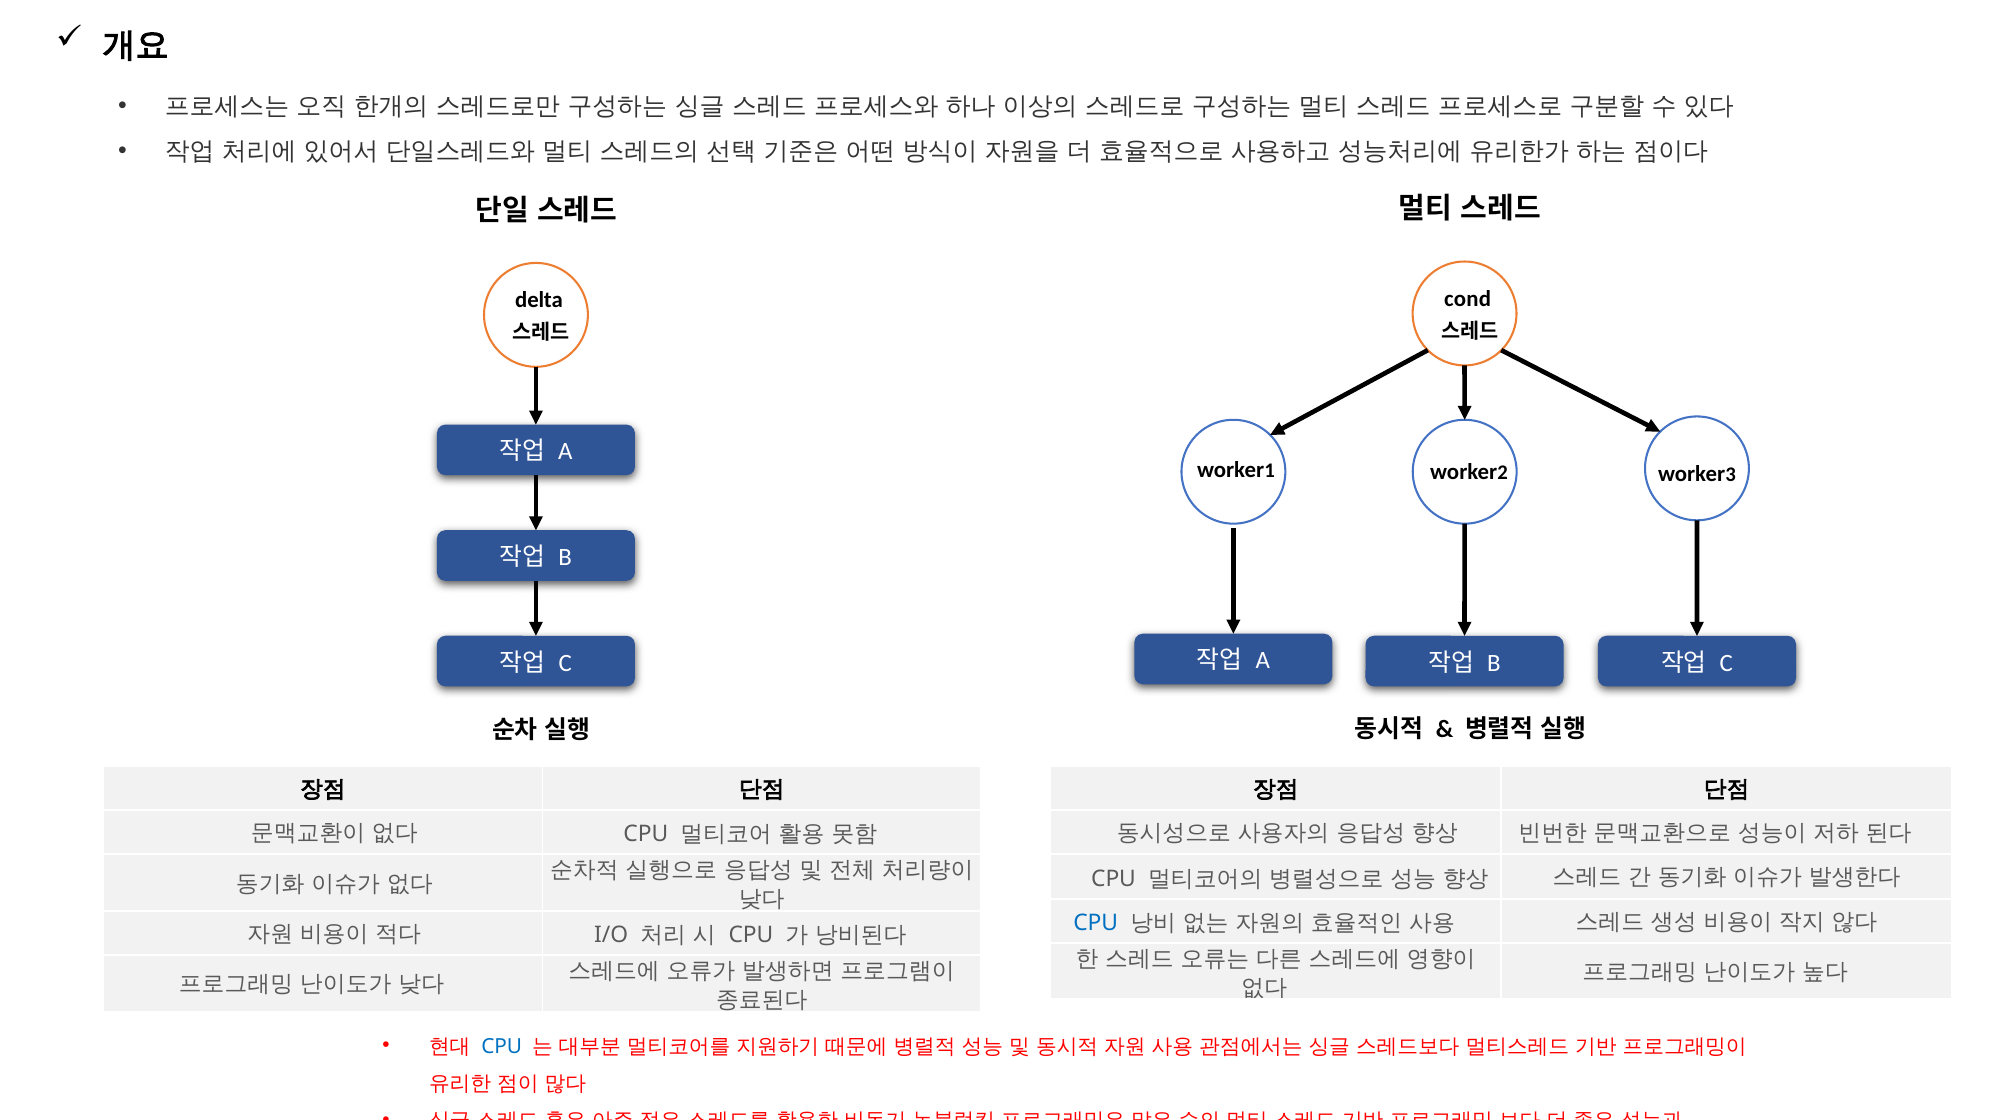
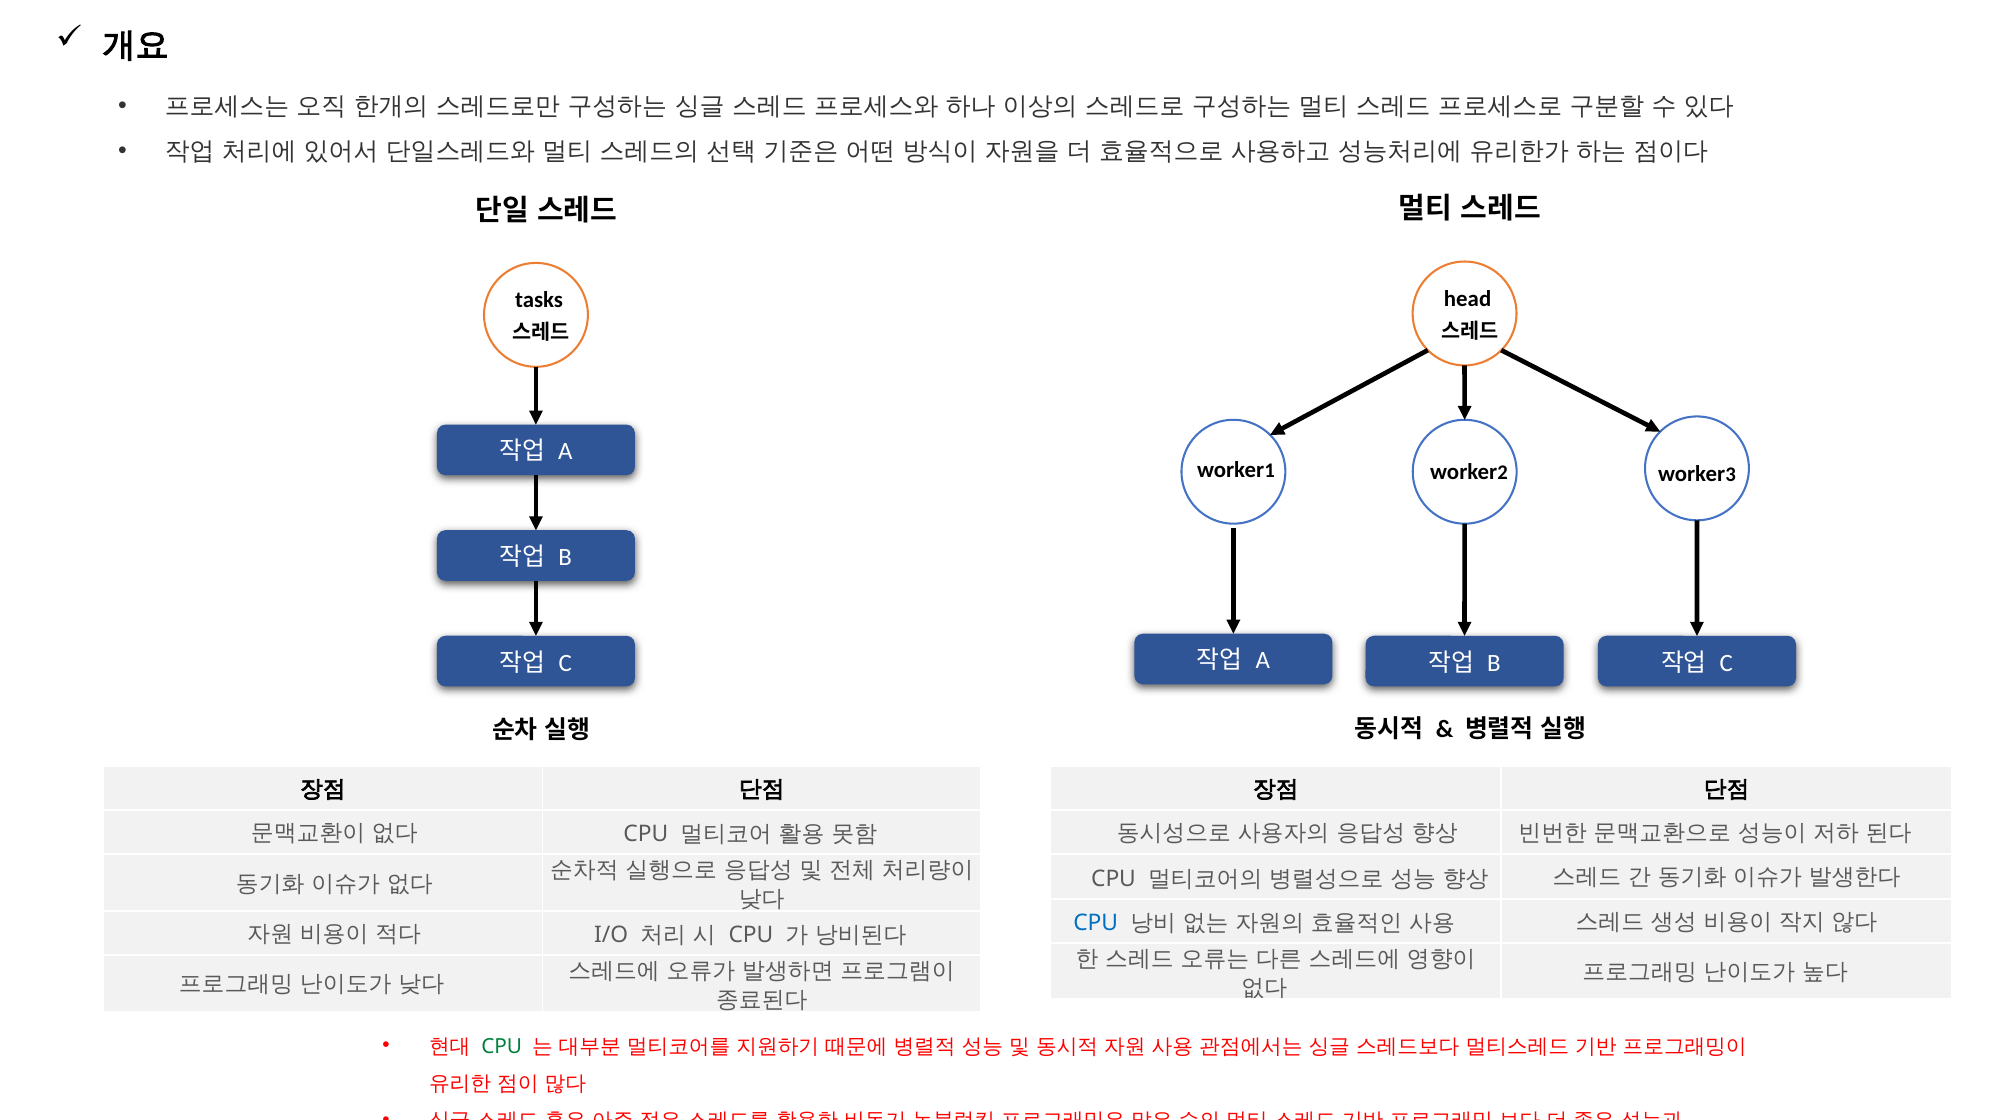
cond: cond -> head (1468, 299)
delta: delta -> tasks (539, 300)
CPU colour: blue -> green (502, 1046)
